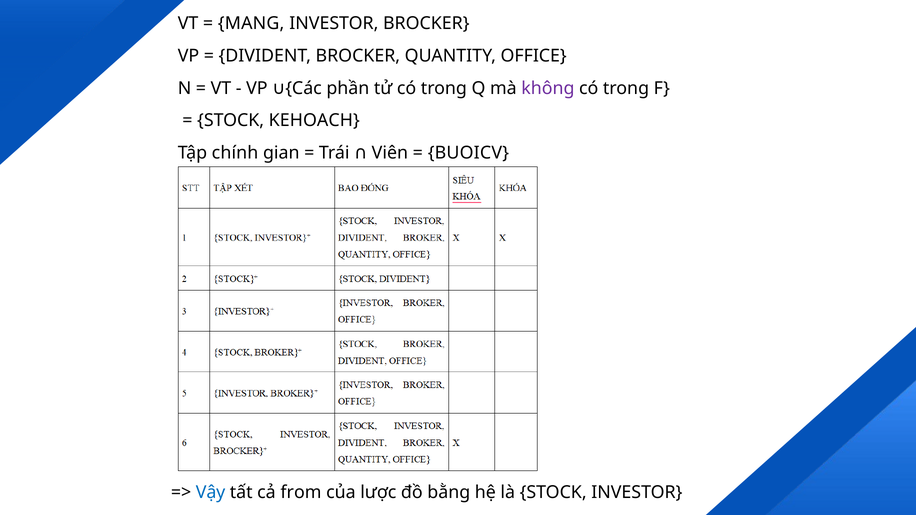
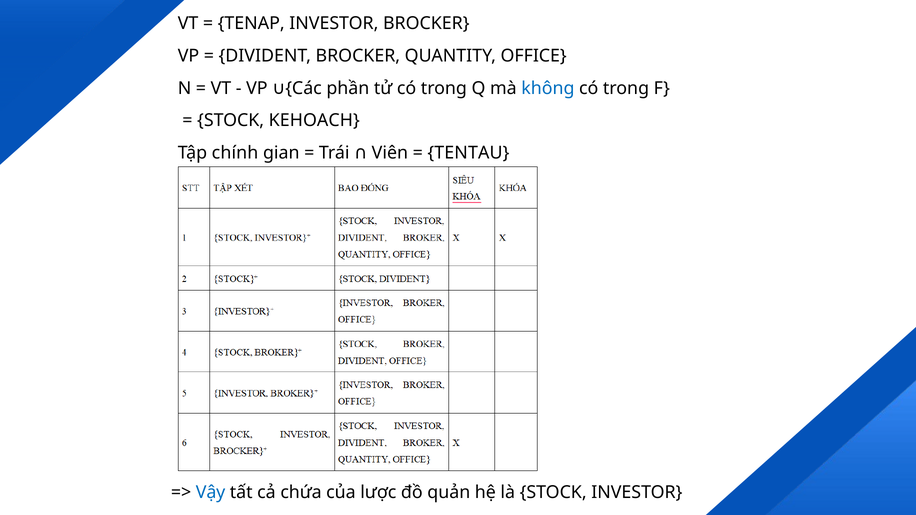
MANG: MANG -> TENAP (251, 23)
không colour: purple -> blue (548, 88)
BUOICV: BUOICV -> TENTAU (468, 153)
from: from -> chứa (301, 493)
bằng: bằng -> quản (449, 493)
